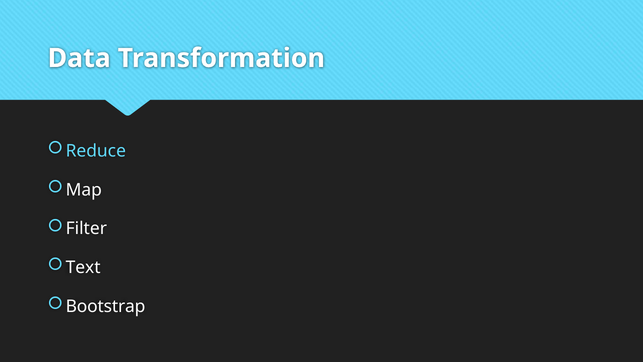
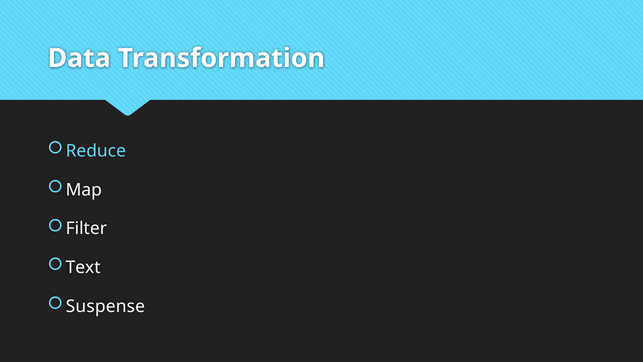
Bootstrap: Bootstrap -> Suspense (105, 306)
